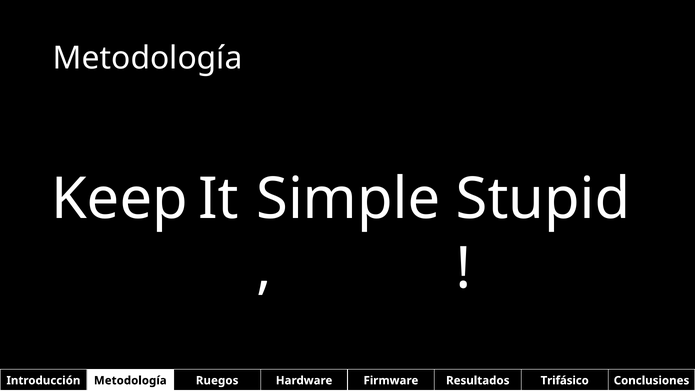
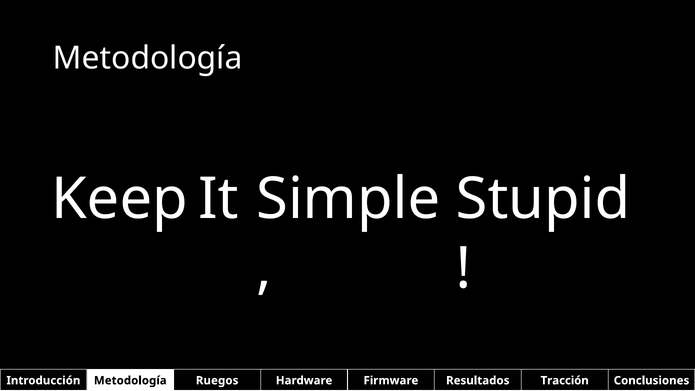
Trifásico: Trifásico -> Tracción (565, 380)
